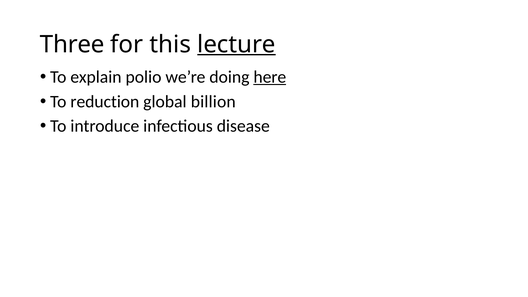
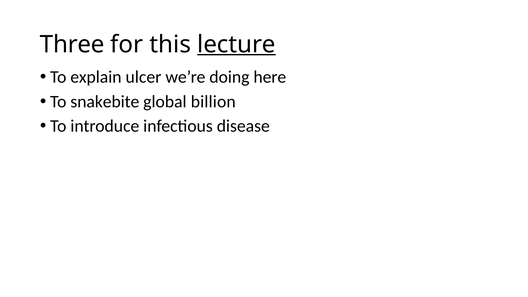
polio: polio -> ulcer (143, 77)
here underline: present -> none (270, 77)
reduction: reduction -> snakebite (105, 102)
